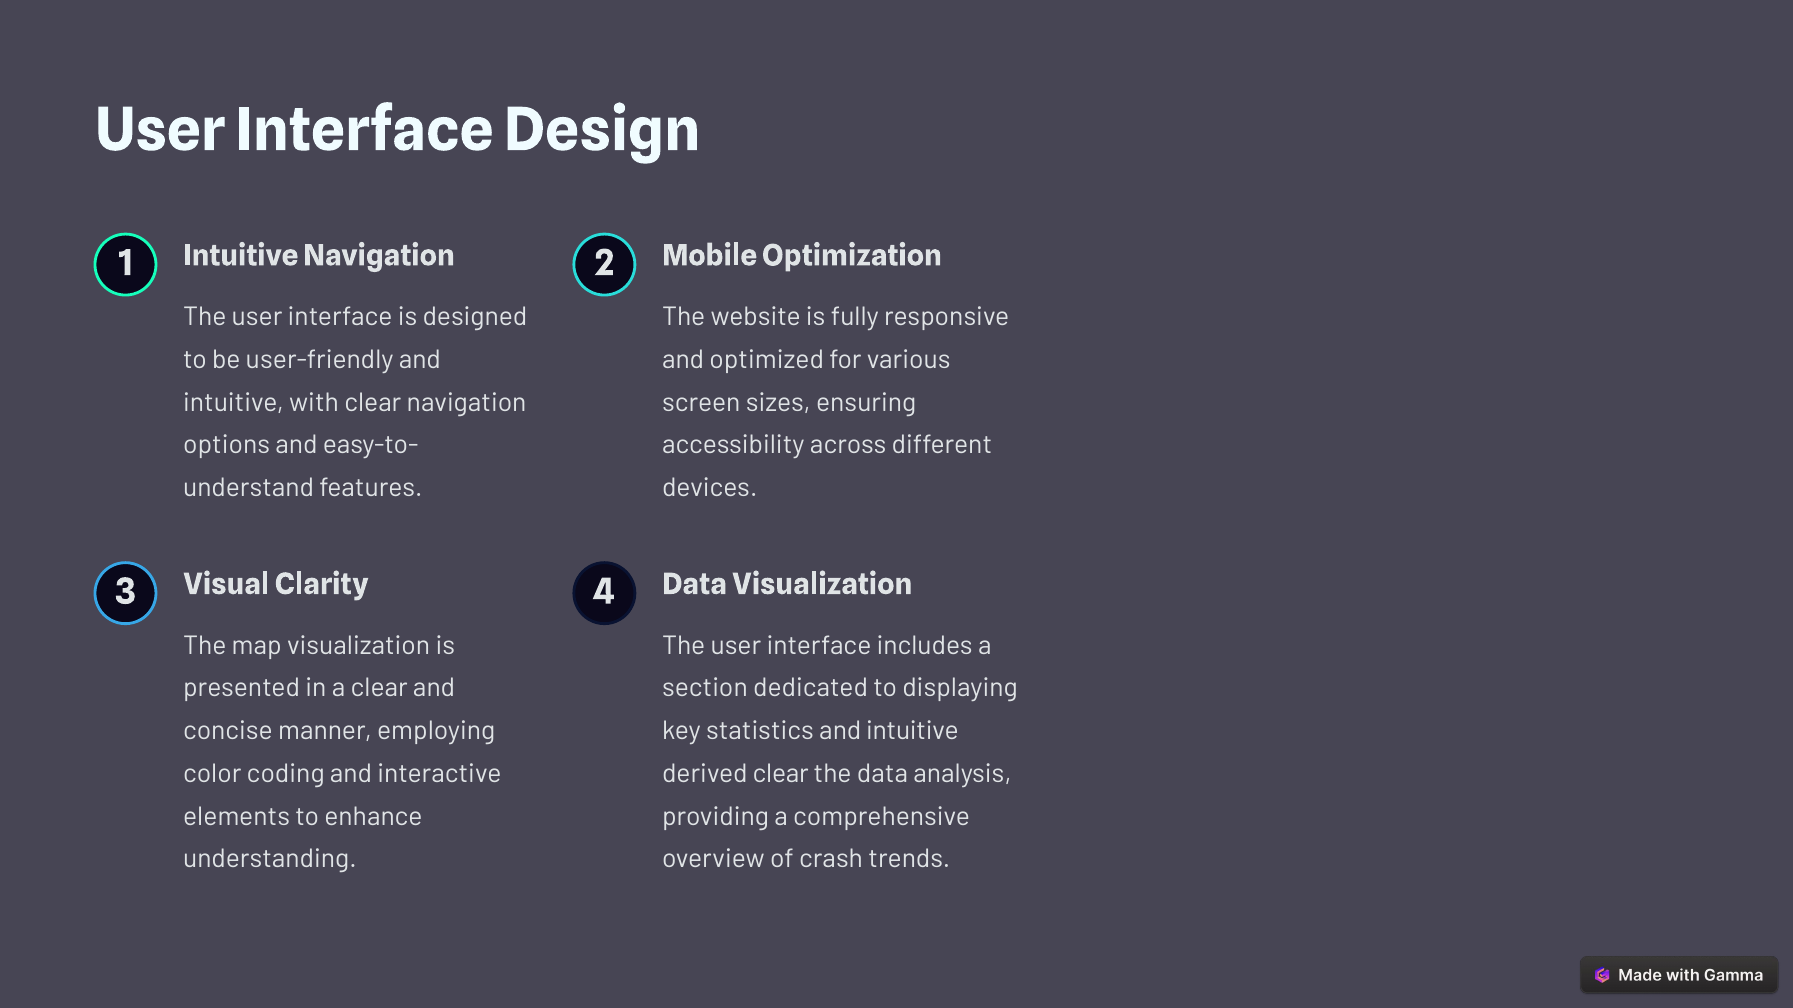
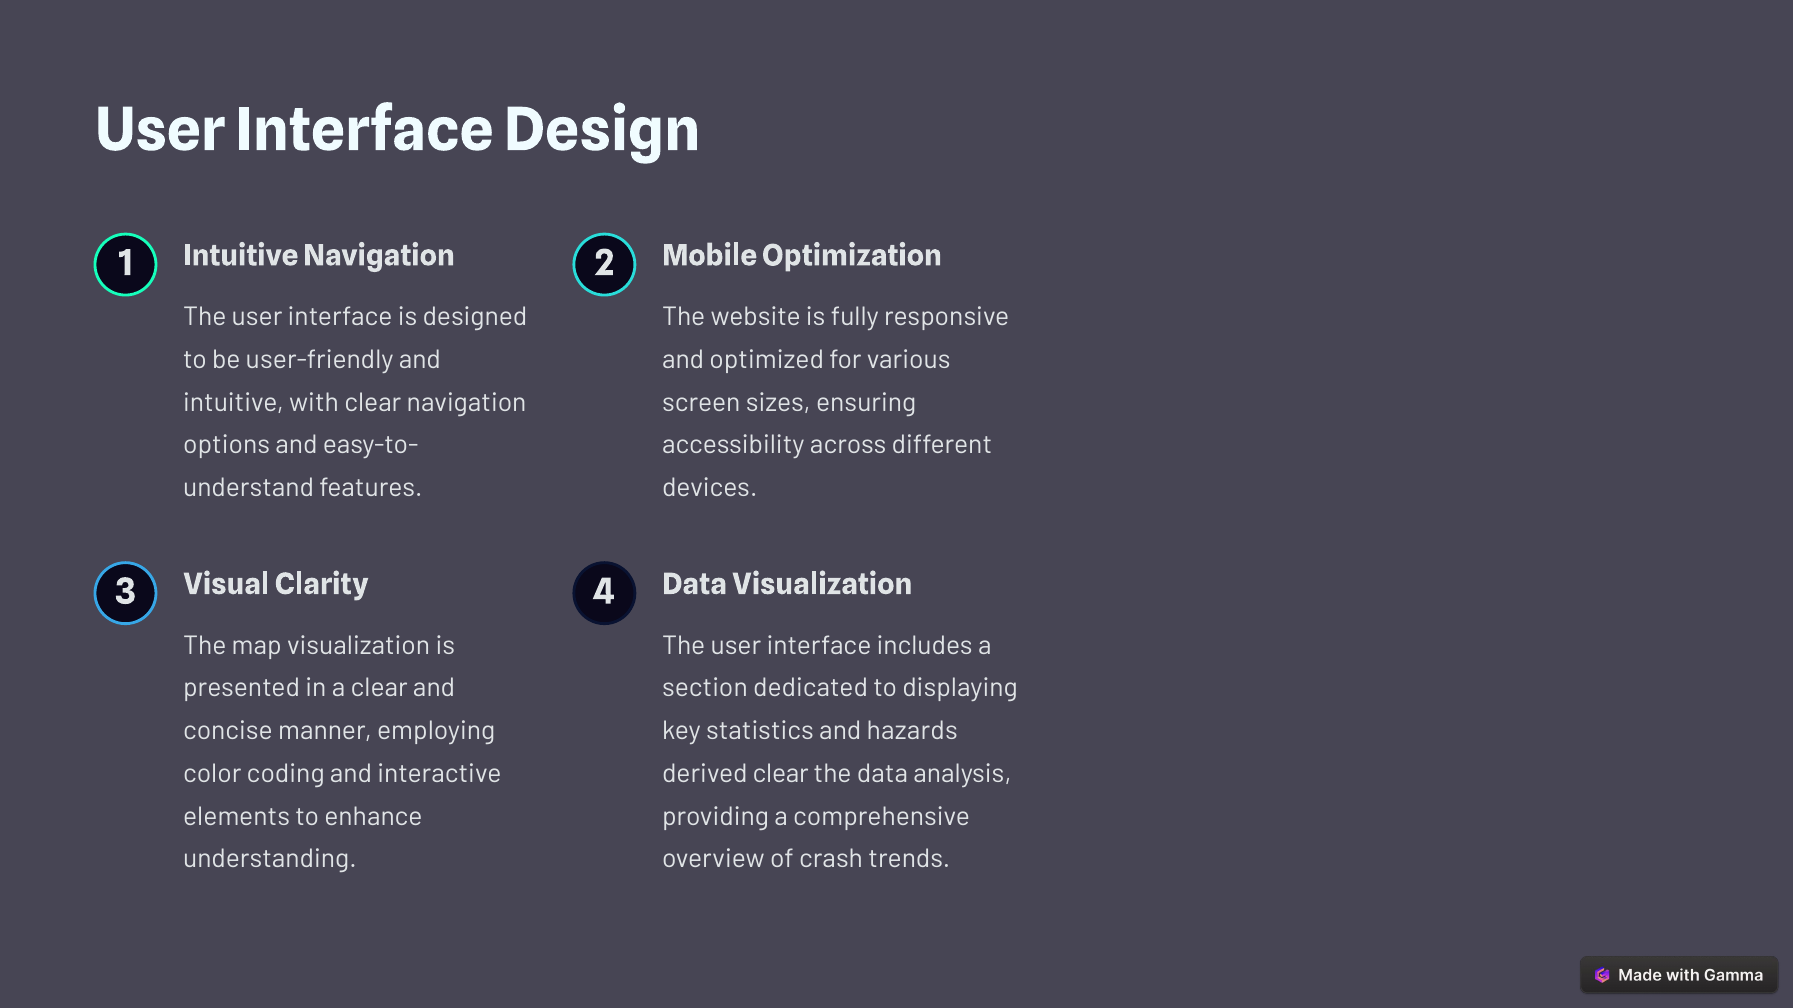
statistics and intuitive: intuitive -> hazards (912, 731)
